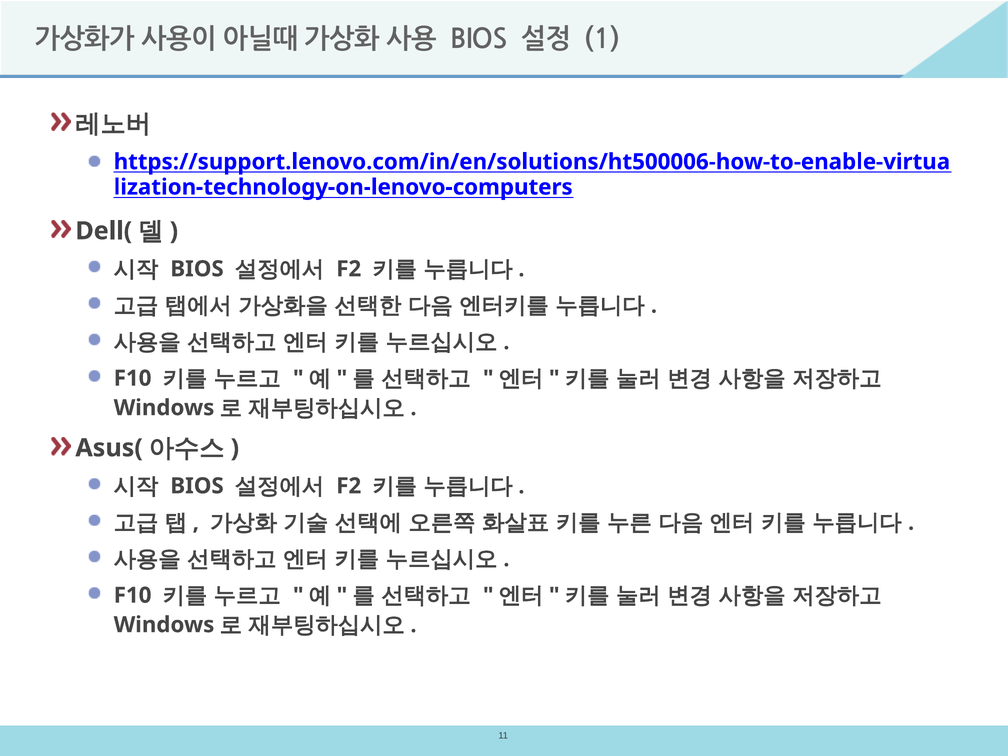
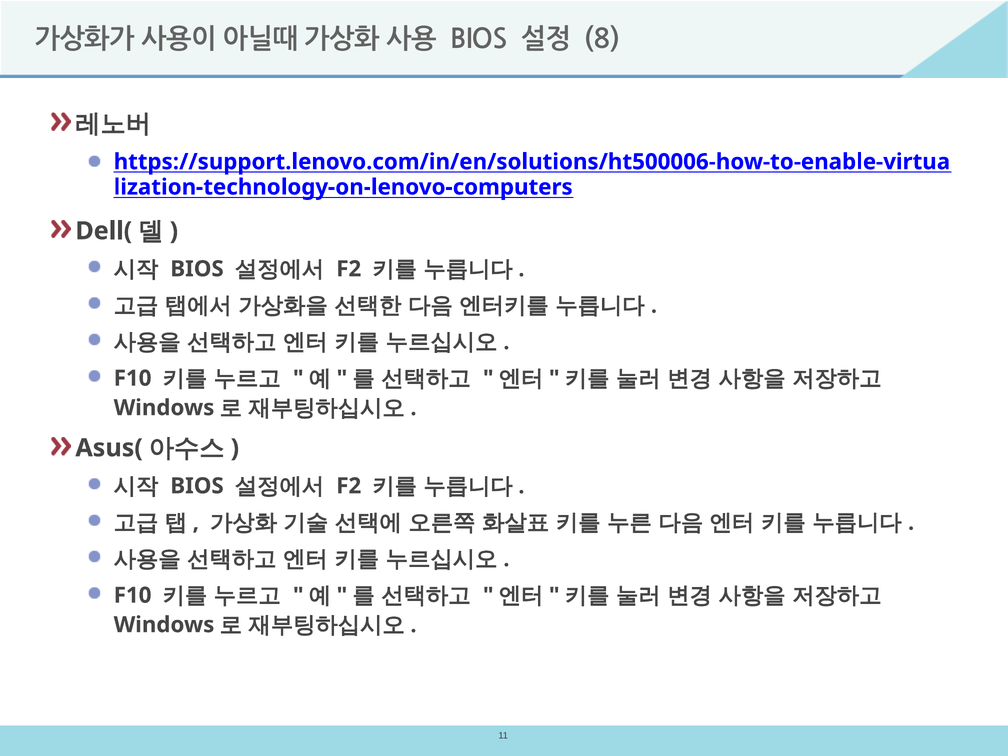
1: 1 -> 8 (602, 39)
